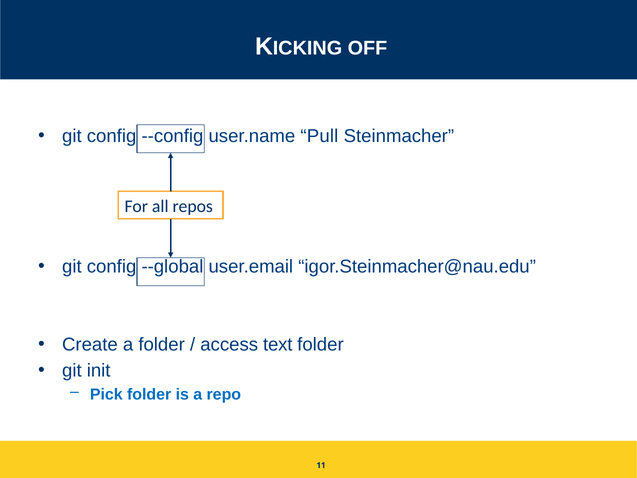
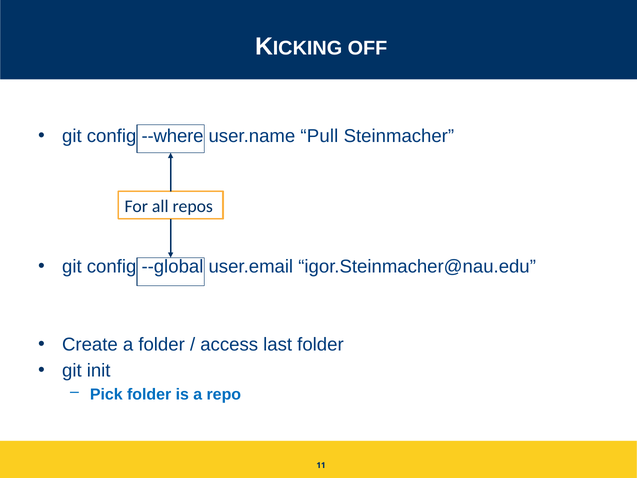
--config: --config -> --where (173, 136)
text: text -> last (278, 344)
